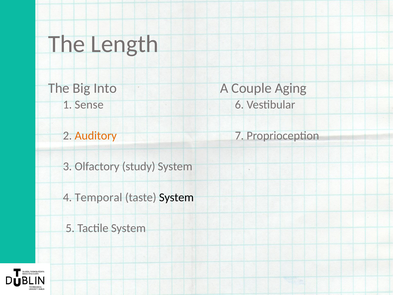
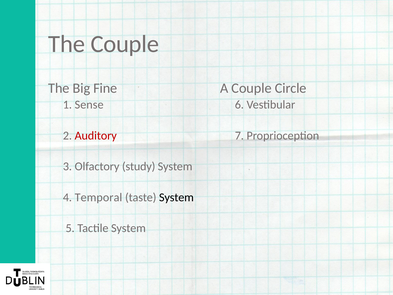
The Length: Length -> Couple (125, 44)
Into: Into -> Fine (105, 88)
Aging: Aging -> Circle (291, 88)
Auditory colour: orange -> red (96, 135)
